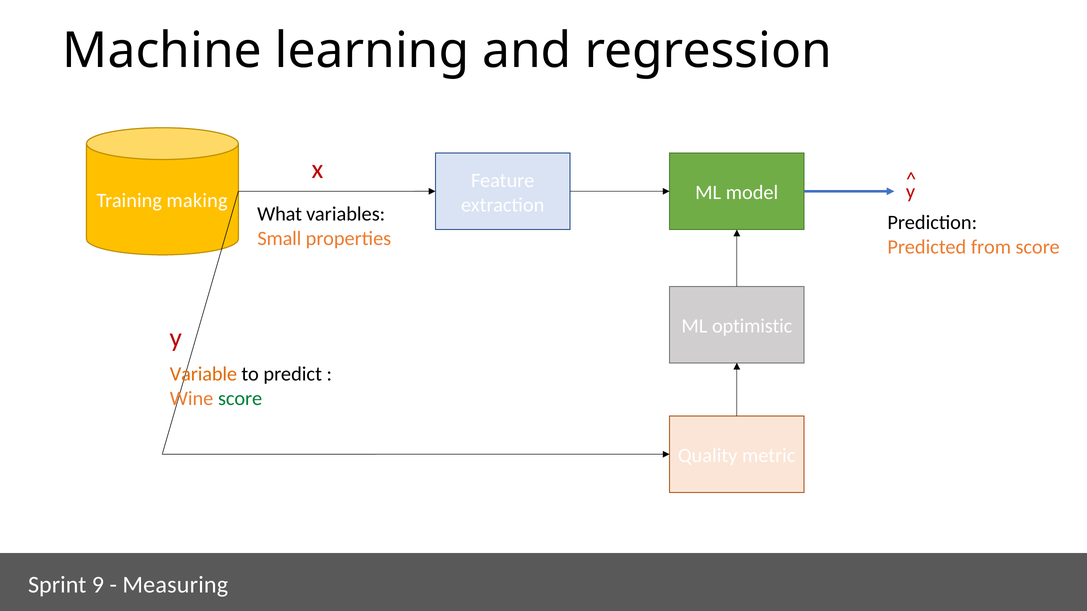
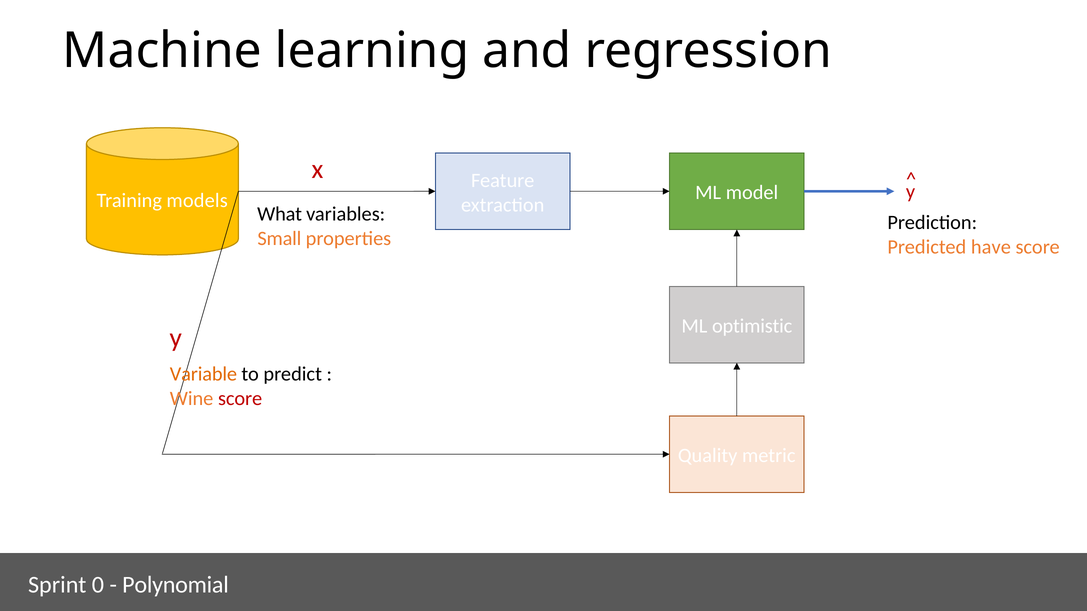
making: making -> models (197, 201)
from: from -> have (991, 247)
score colour: green -> red (240, 399)
9: 9 -> 0 (98, 585)
Measuring: Measuring -> Polynomial (176, 585)
